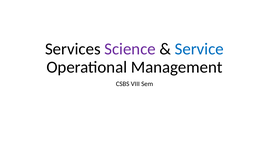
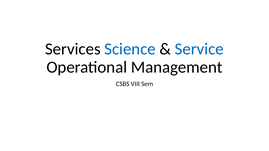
Science colour: purple -> blue (130, 49)
